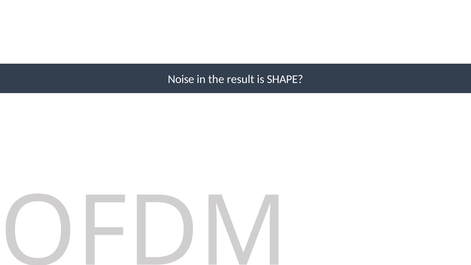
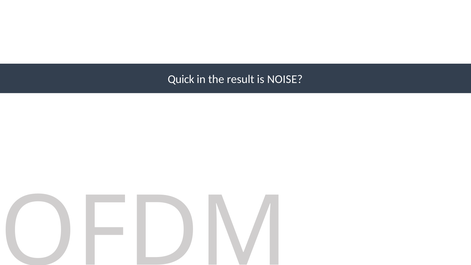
Noise: Noise -> Quick (181, 79)
SHAPE: SHAPE -> NOISE (285, 79)
